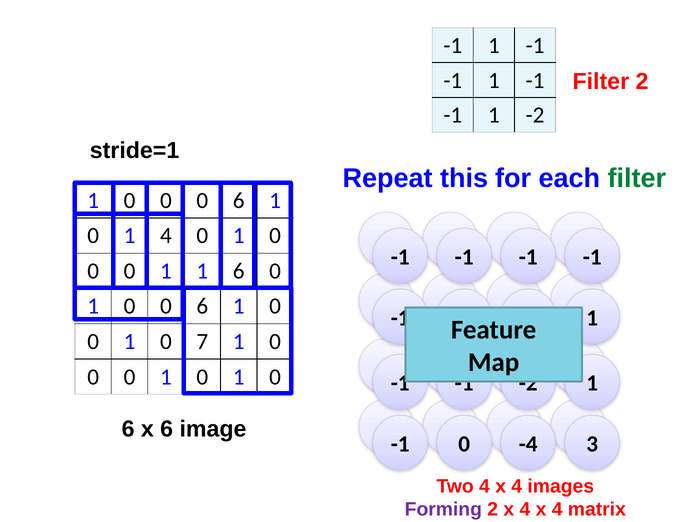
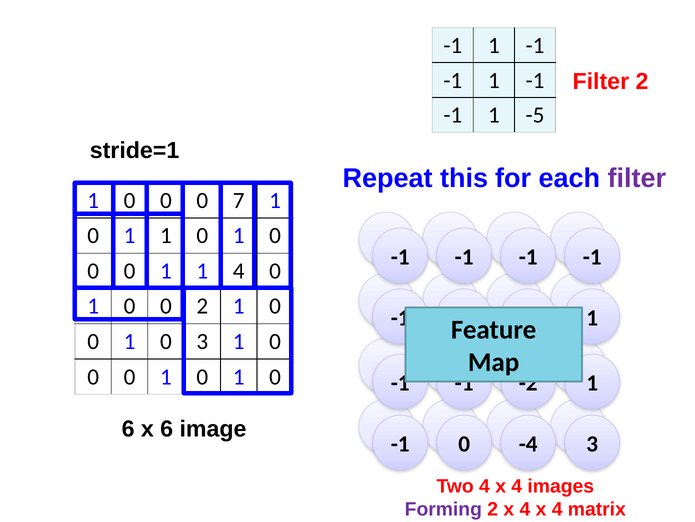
1 -2: -2 -> -5 (535, 115)
filter colour: green -> purple (637, 178)
6: 6 -> 7 (239, 200)
4: 4 -> 1 (166, 235)
1 6: 6 -> 4 (239, 271)
6: 6 -> 2 (202, 306)
0 7: 7 -> 3 (202, 341)
